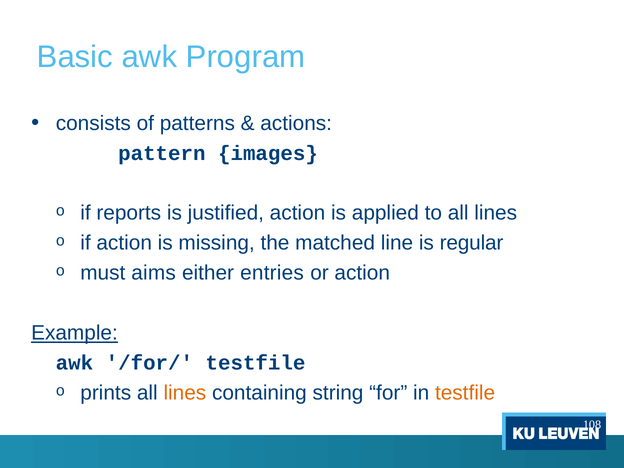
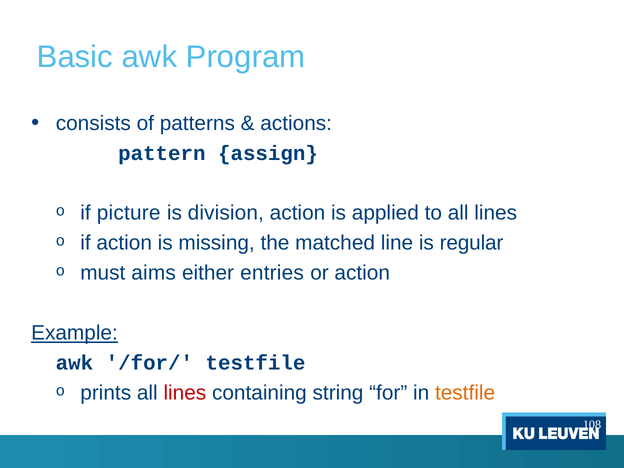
images: images -> assign (268, 153)
reports: reports -> picture (129, 213)
justified: justified -> division (226, 213)
lines colour: orange -> red (185, 393)
